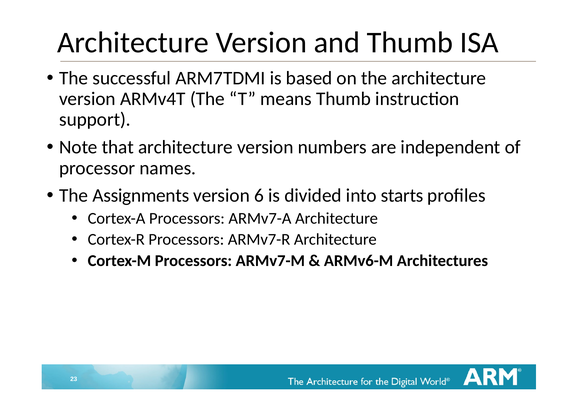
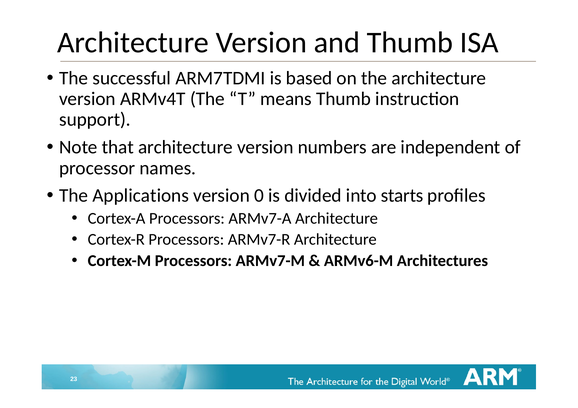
Assignments: Assignments -> Applications (141, 196)
6: 6 -> 0 (259, 196)
